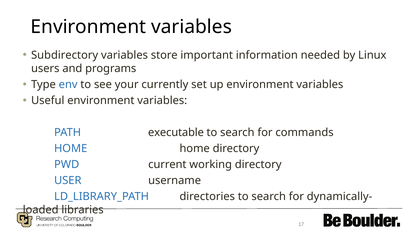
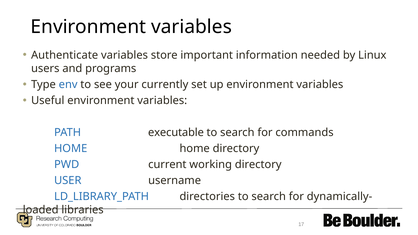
Subdirectory: Subdirectory -> Authenticate (65, 55)
